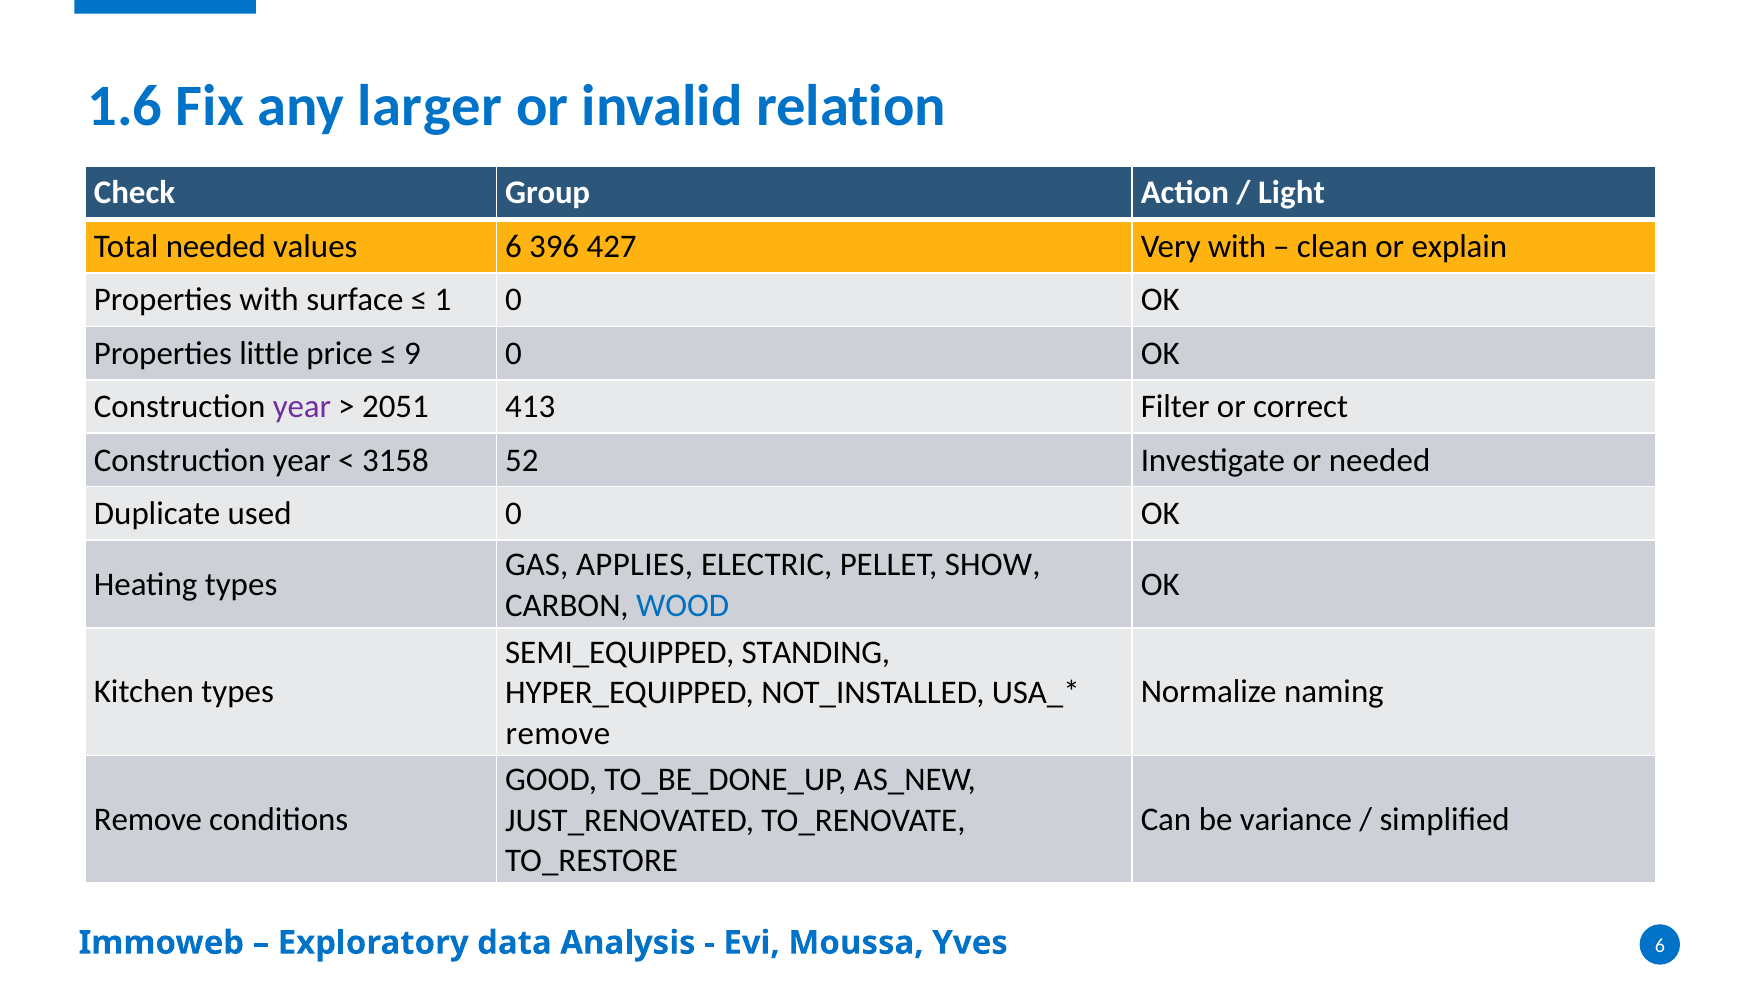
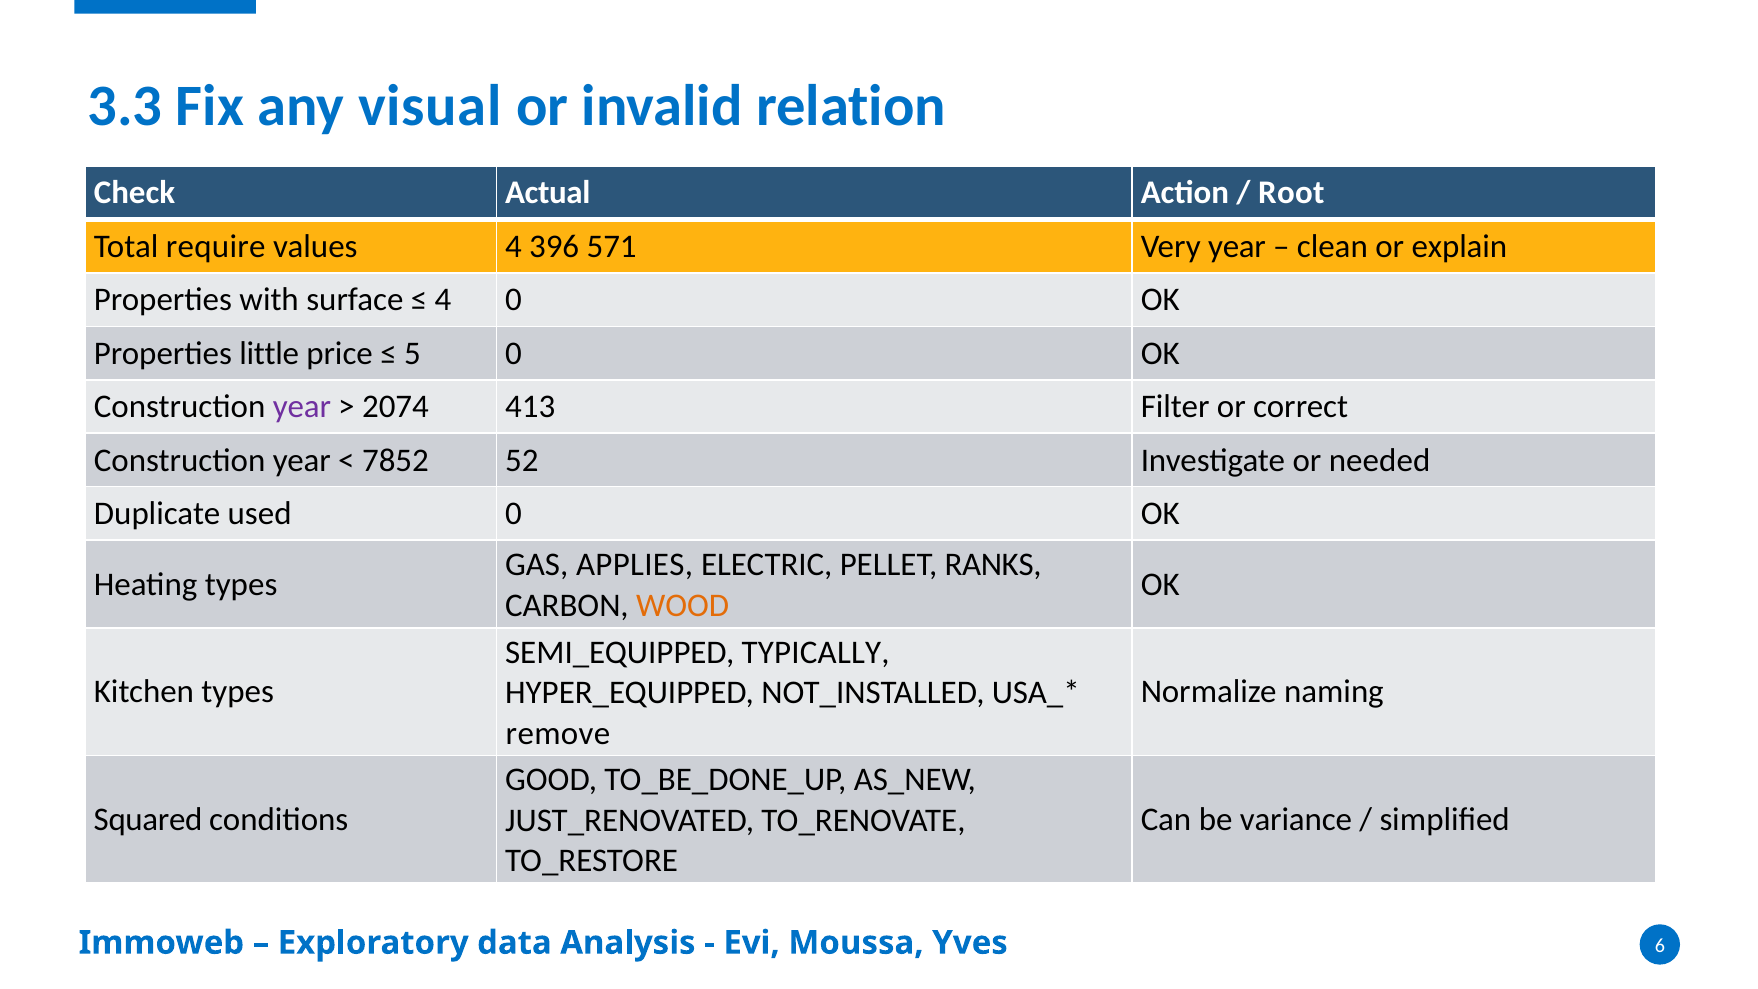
1.6: 1.6 -> 3.3 (125, 106)
larger: larger -> visual (430, 106)
Group: Group -> Actual (548, 193)
Light: Light -> Root (1291, 193)
Total needed: needed -> require (216, 246)
values 6: 6 -> 4 (514, 246)
427: 427 -> 571 (612, 246)
Very with: with -> year (1237, 246)
1: 1 -> 4 (443, 300)
9: 9 -> 5 (412, 353)
2051: 2051 -> 2074 (395, 407)
3158: 3158 -> 7852 (395, 460)
SHOW: SHOW -> RANKS (993, 565)
WOOD colour: blue -> orange (683, 605)
STANDING: STANDING -> TYPICALLY (816, 653)
Remove: Remove -> Squared (148, 819)
